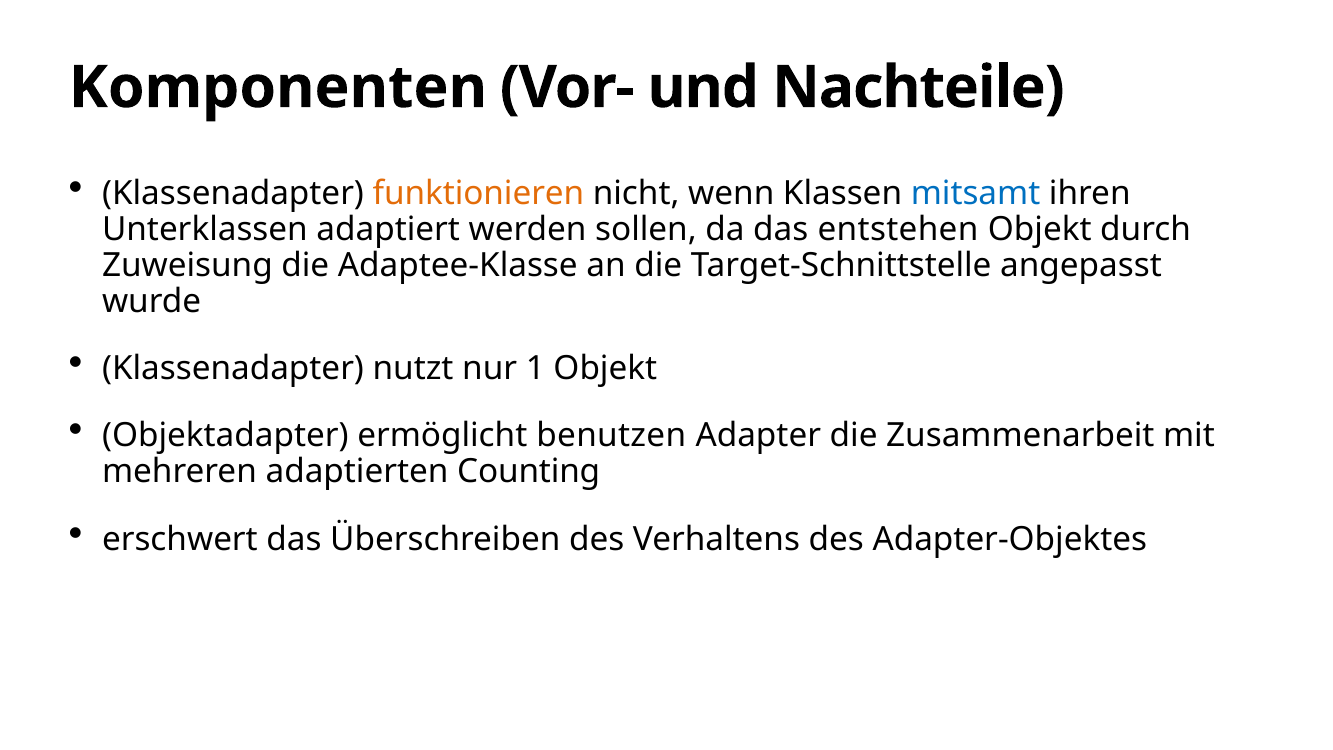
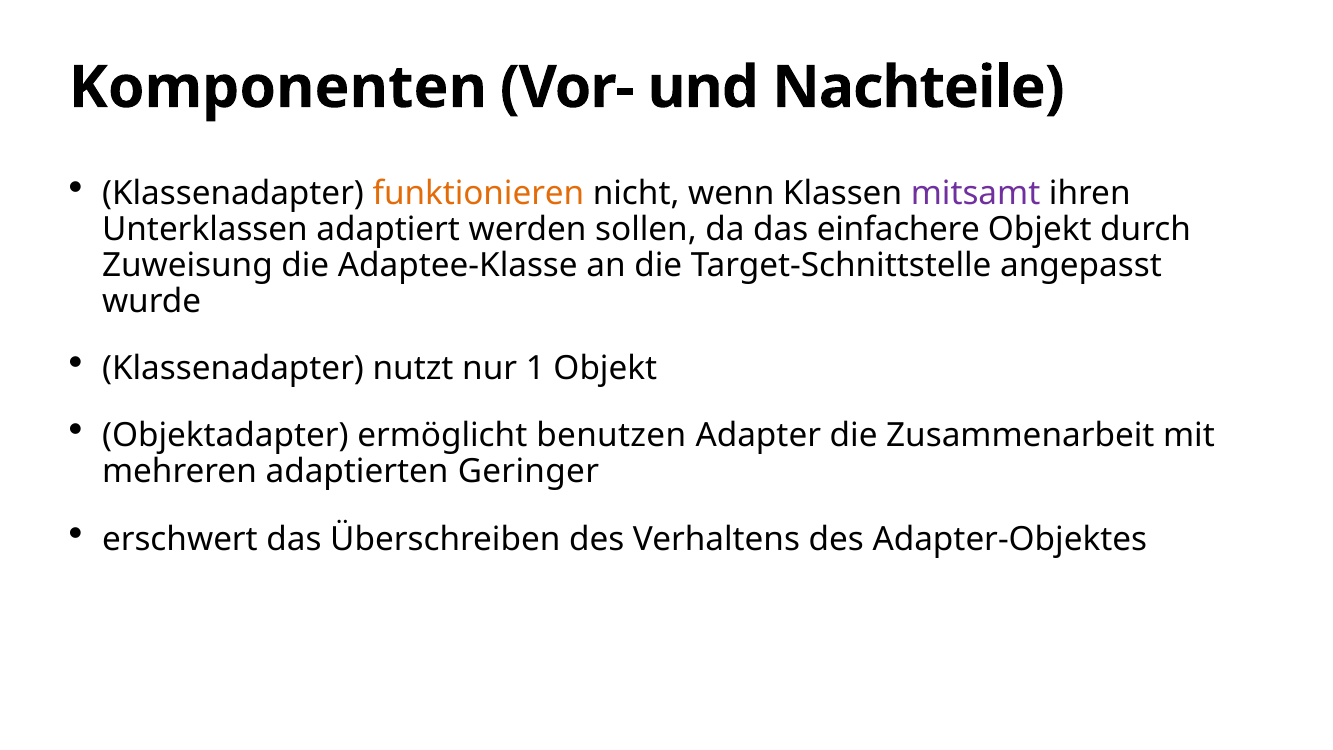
mitsamt colour: blue -> purple (976, 193)
entstehen: entstehen -> einfachere (898, 229)
Counting: Counting -> Geringer (528, 472)
